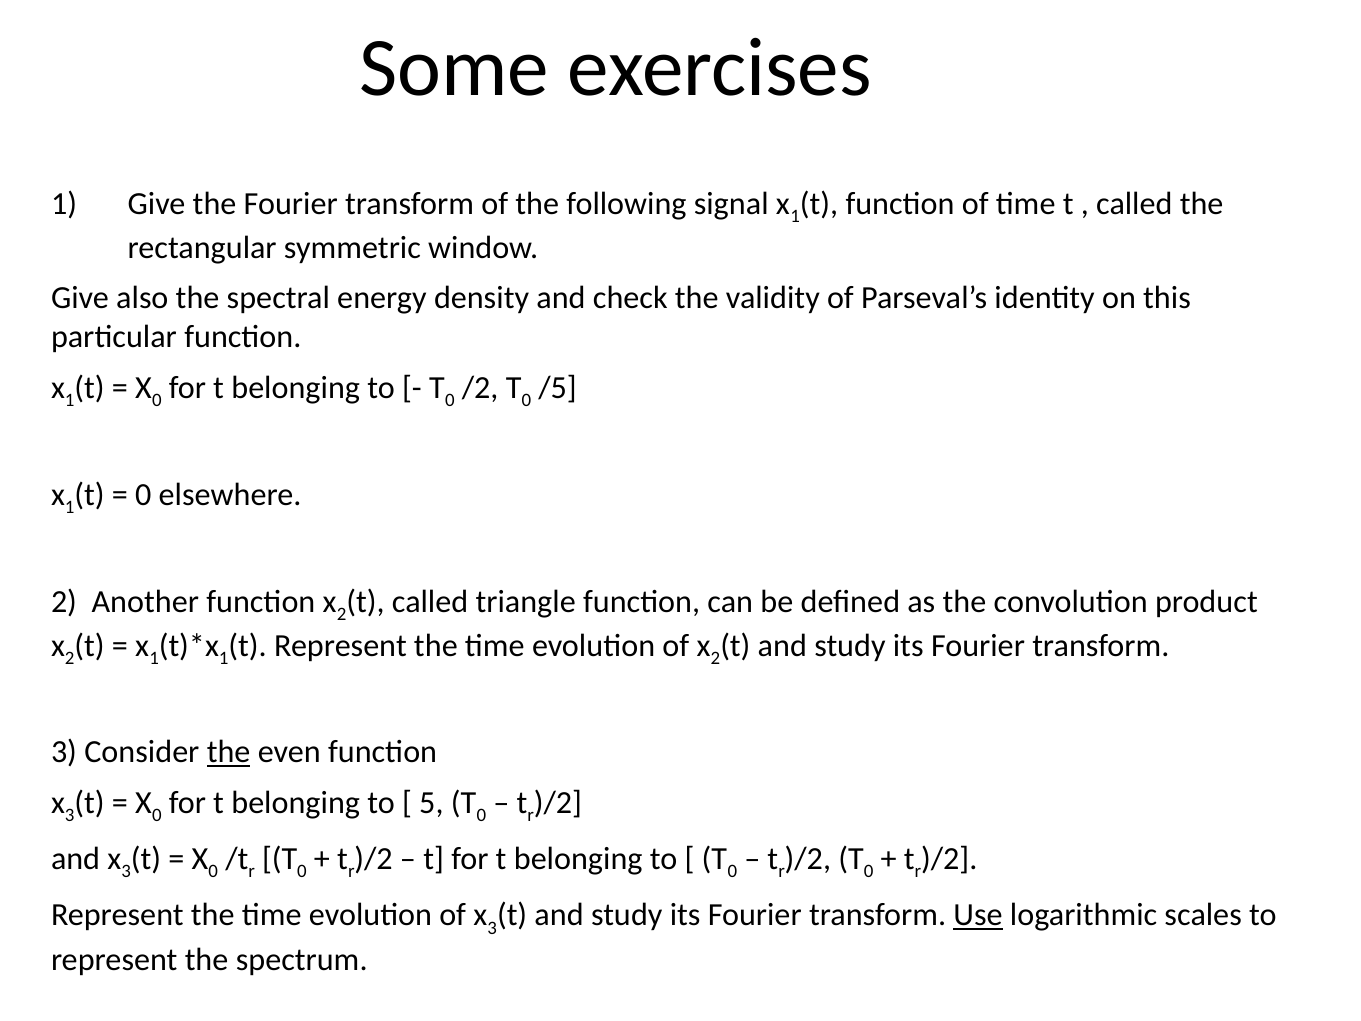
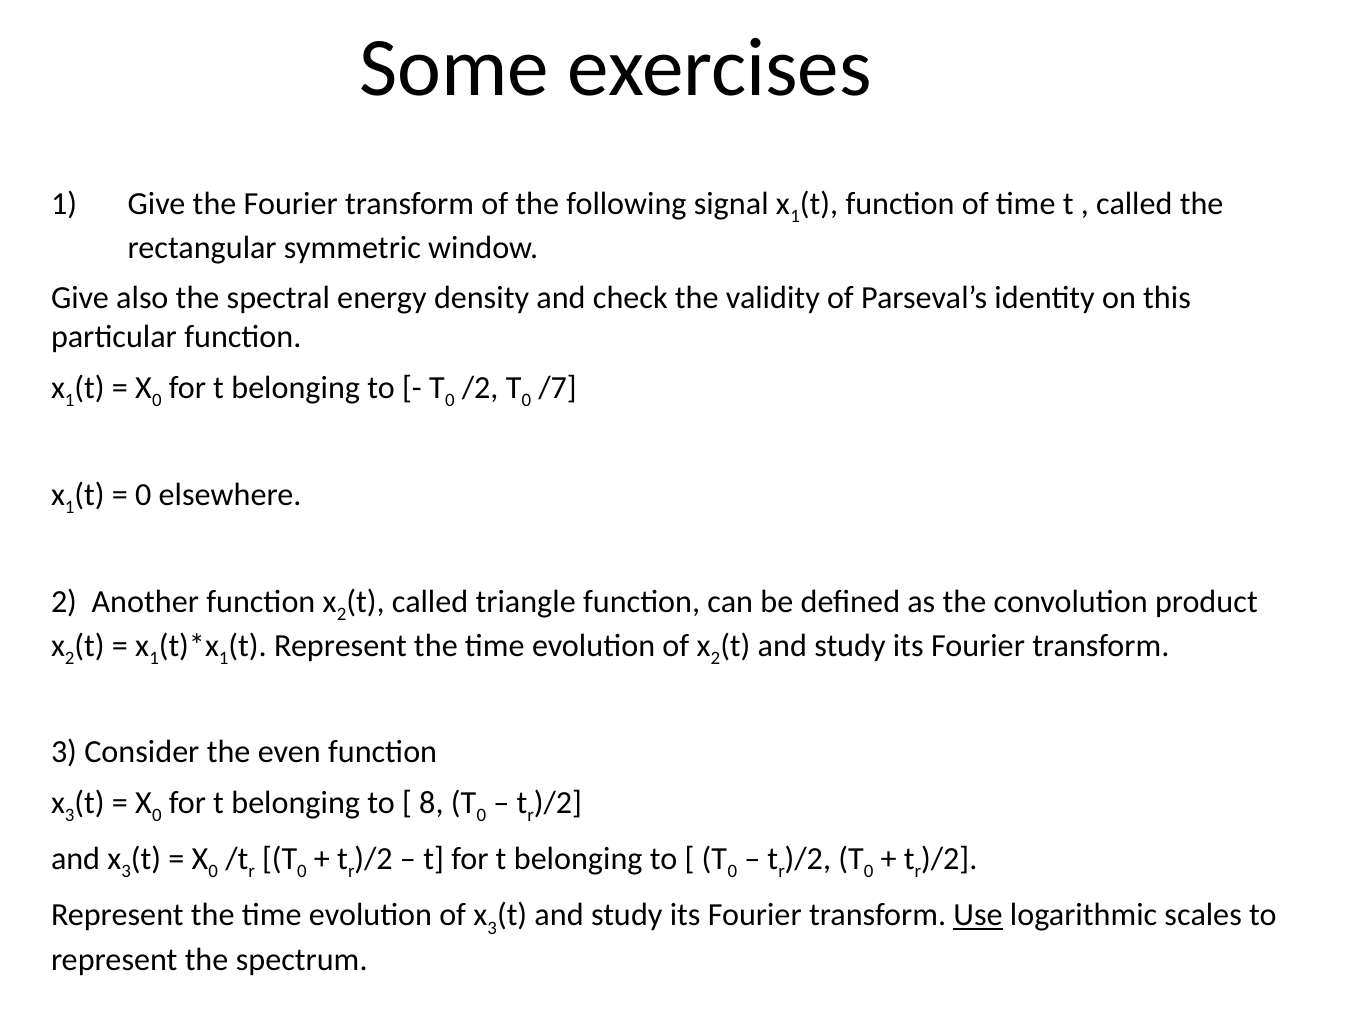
/5: /5 -> /7 (558, 388)
the underline: present -> none (229, 752)
5: 5 -> 8 (431, 803)
